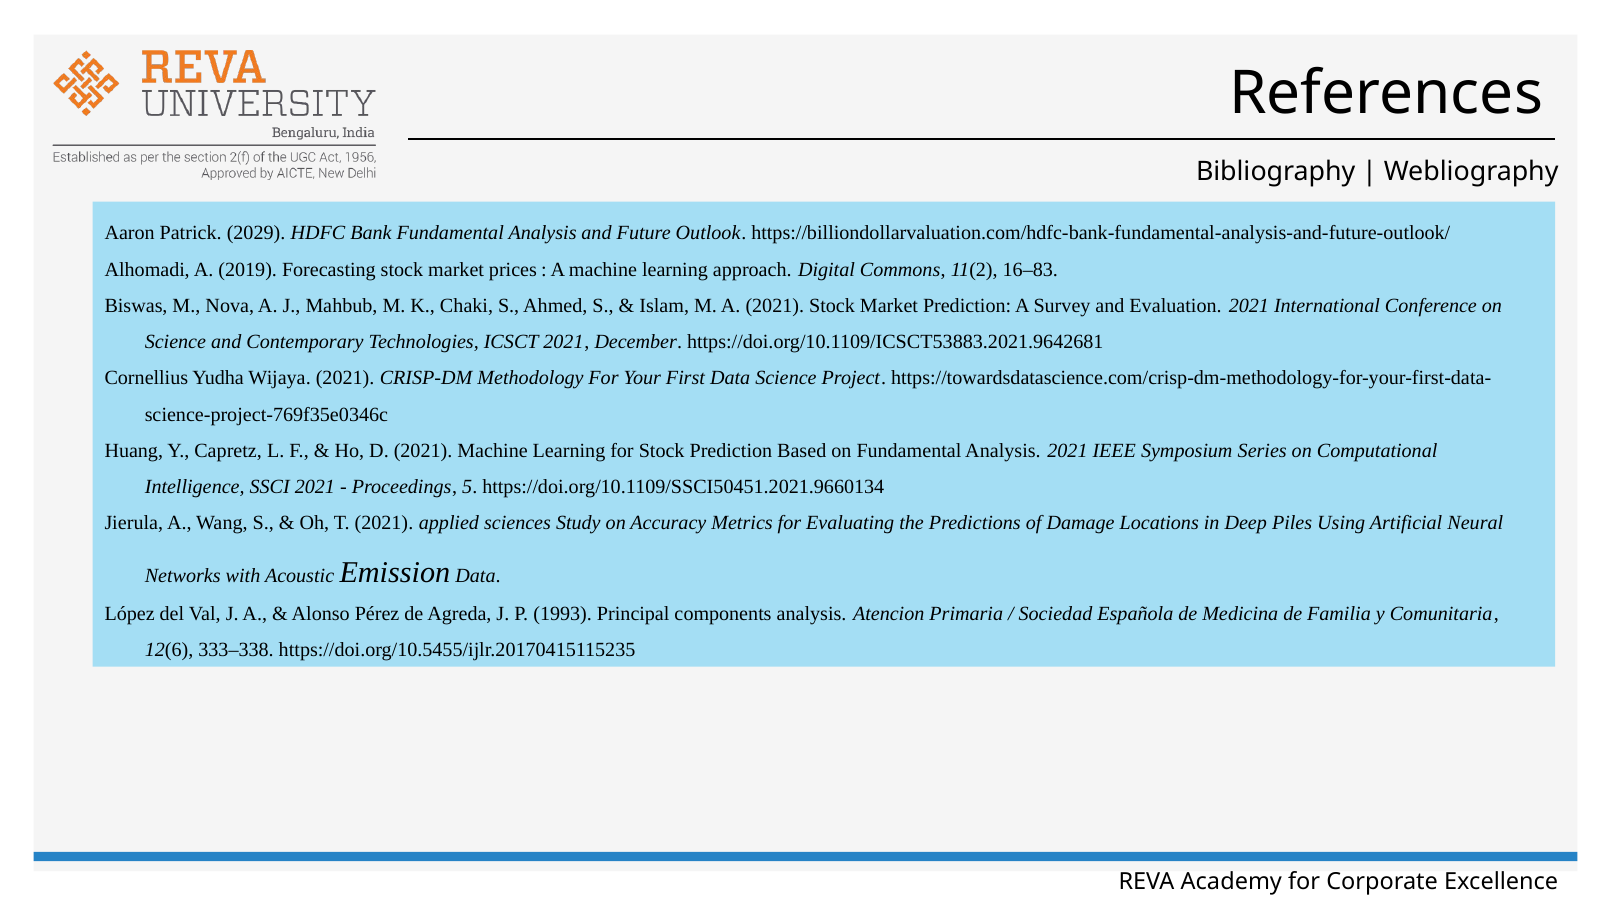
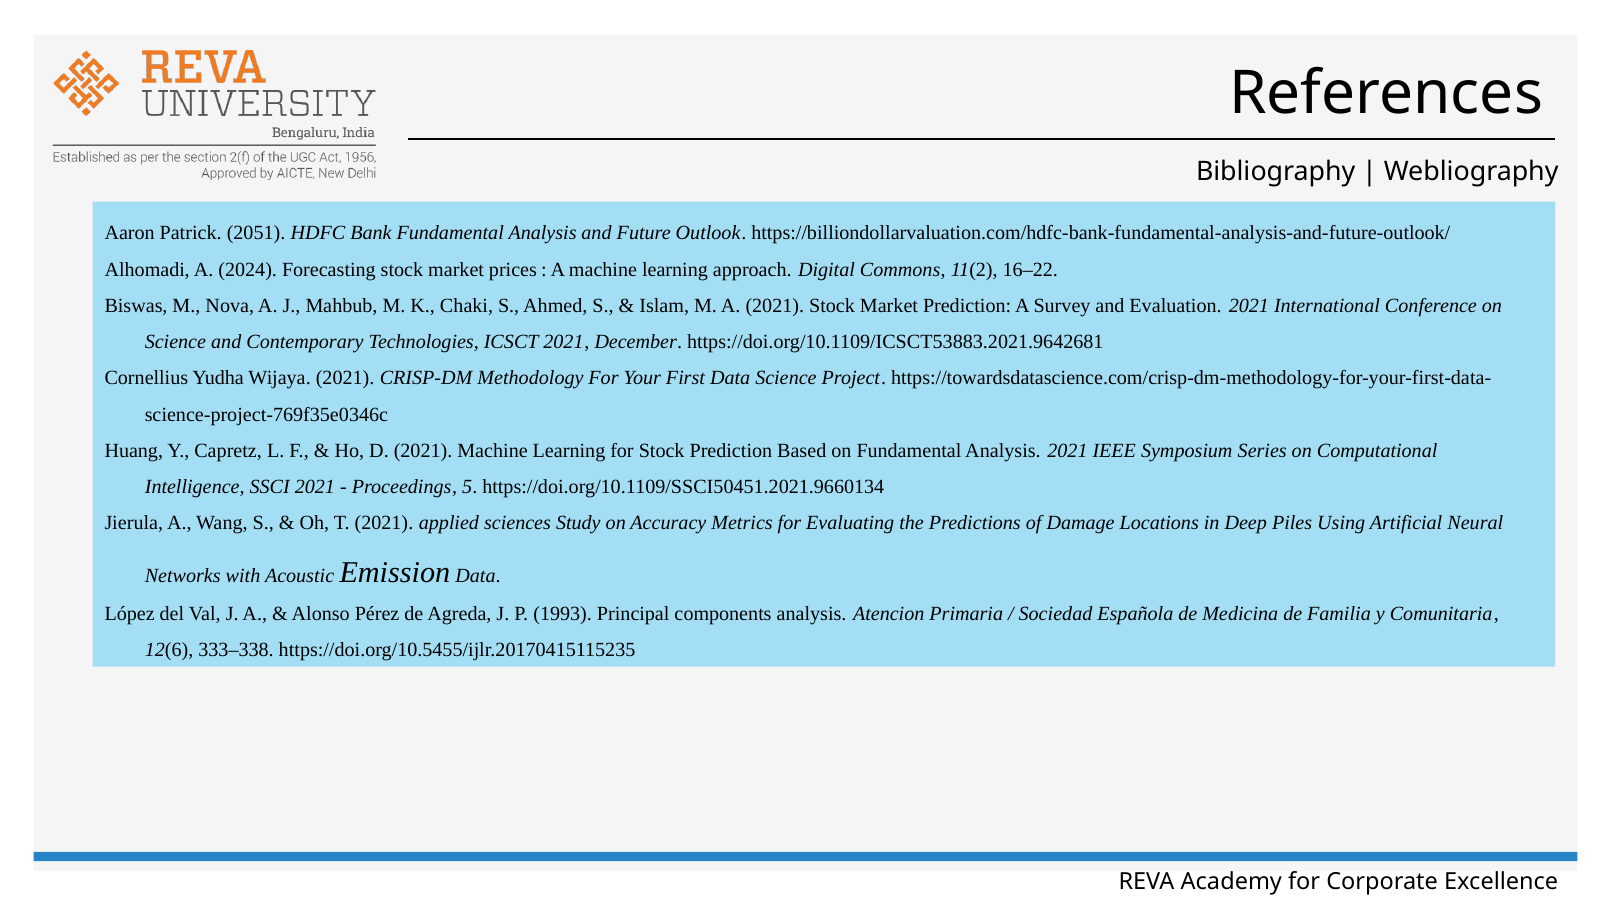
2029: 2029 -> 2051 (256, 233)
2019: 2019 -> 2024 (248, 269)
16–83: 16–83 -> 16–22 (1030, 269)
